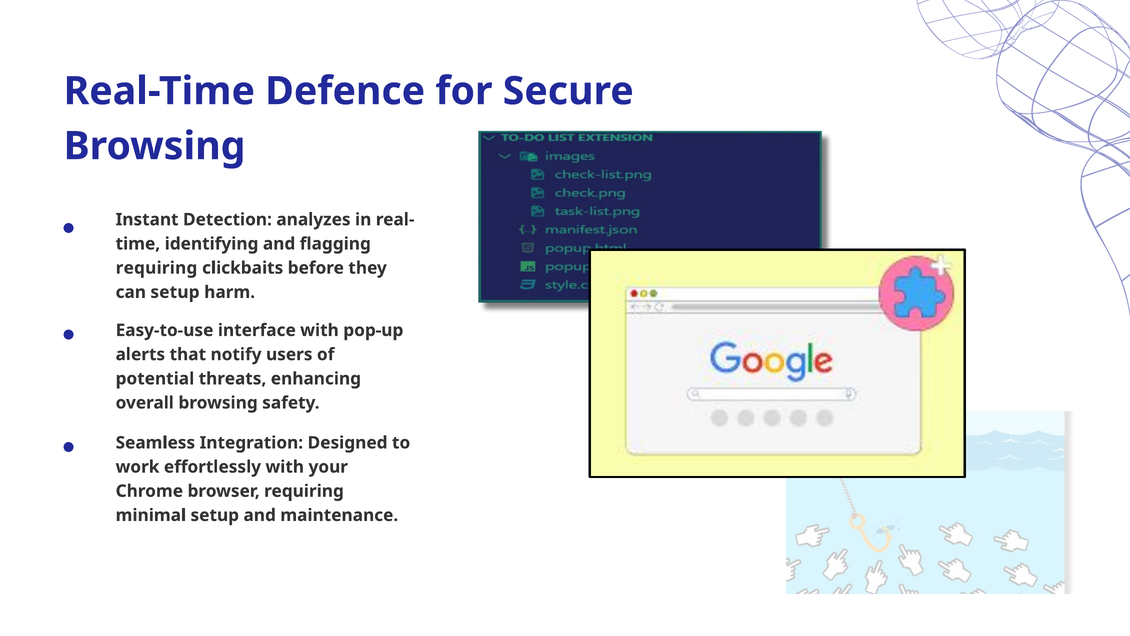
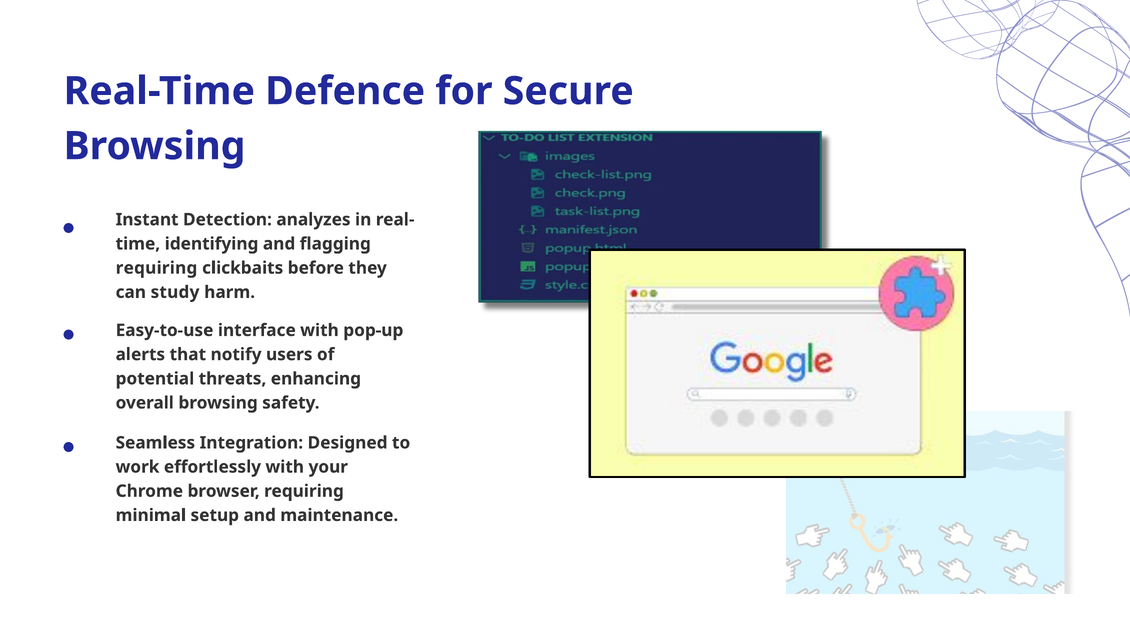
can setup: setup -> study (175, 292)
